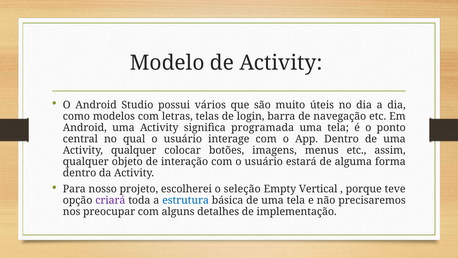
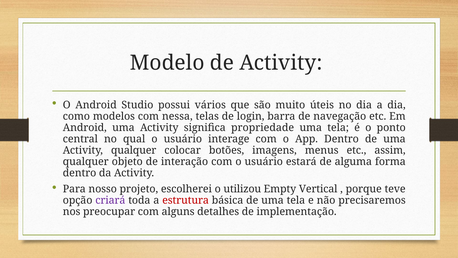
letras: letras -> nessa (177, 116)
programada: programada -> propriedade (263, 127)
seleção: seleção -> utilizou (242, 189)
estrutura colour: blue -> red (186, 200)
